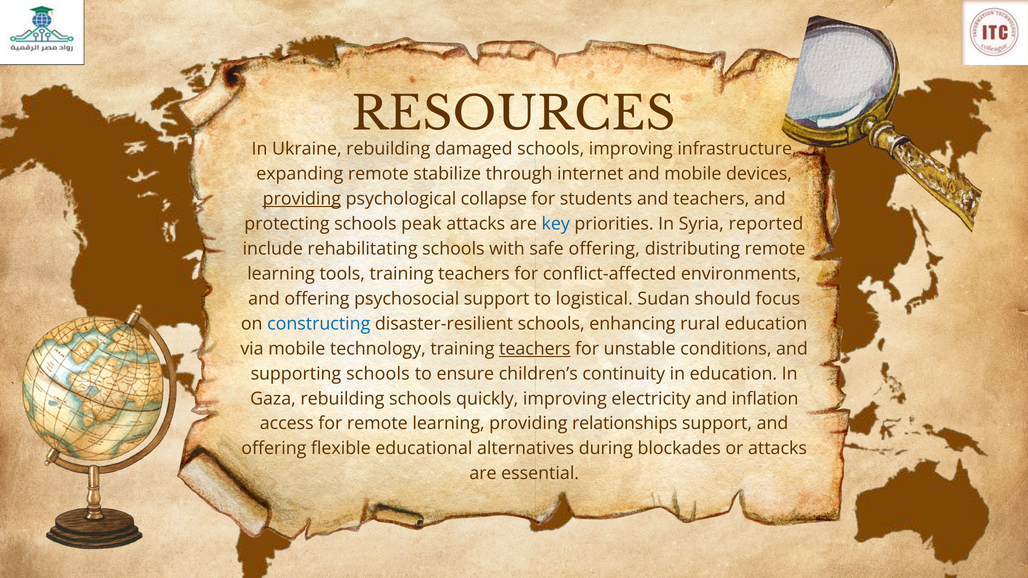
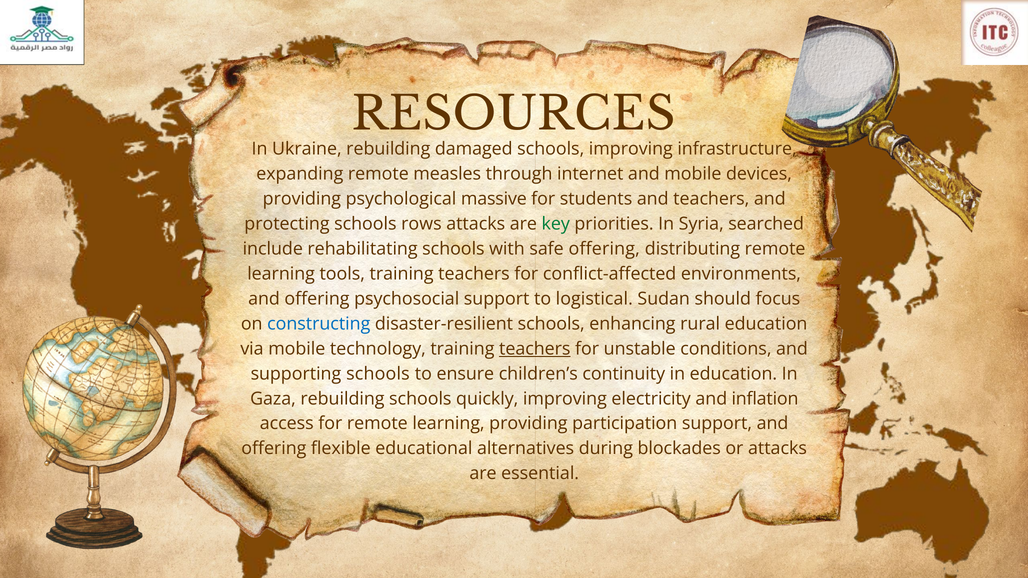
stabilize: stabilize -> measles (447, 174)
providing underline: present -> none (302, 199)
collapse: collapse -> massive (494, 199)
peak: peak -> rows (421, 224)
key colour: blue -> green (556, 224)
reported: reported -> searched (766, 224)
relationships: relationships -> participation (625, 424)
